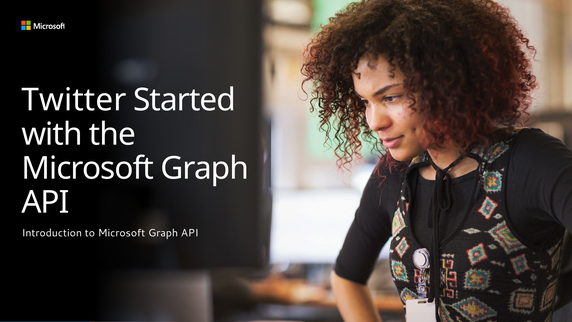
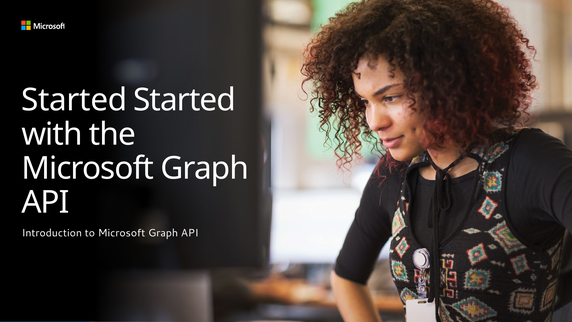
Twitter: Twitter -> Started (74, 100)
